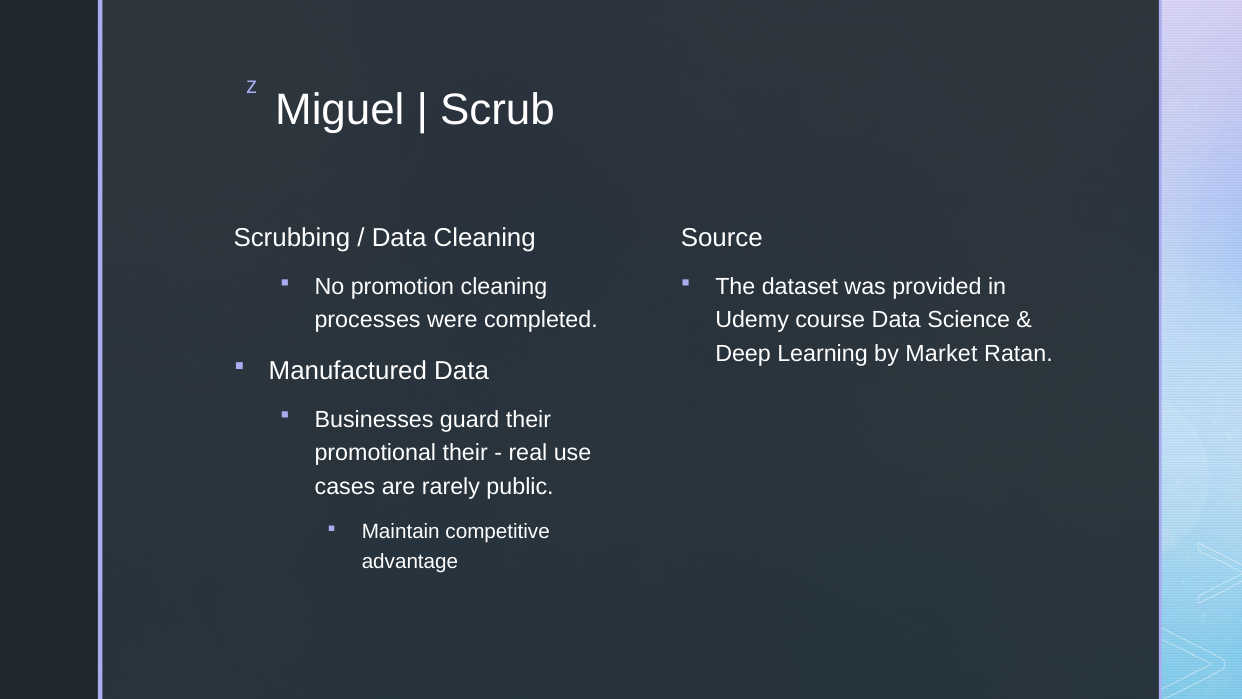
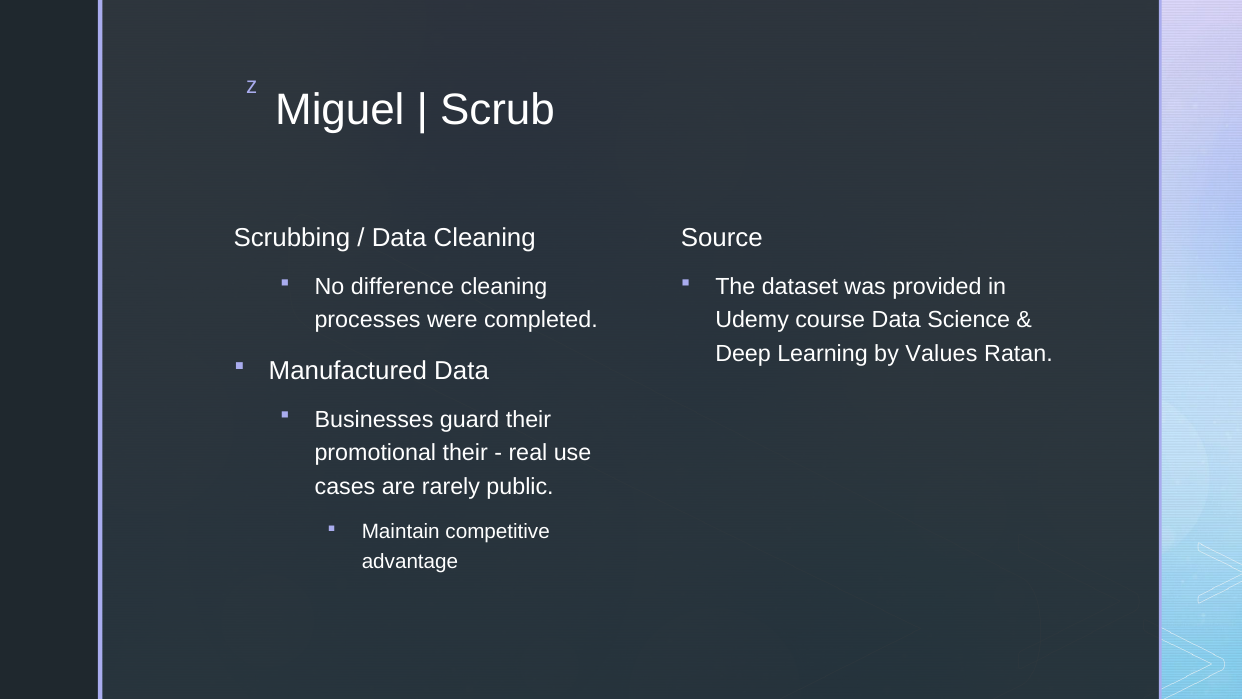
promotion: promotion -> difference (402, 287)
Market: Market -> Values (941, 354)
